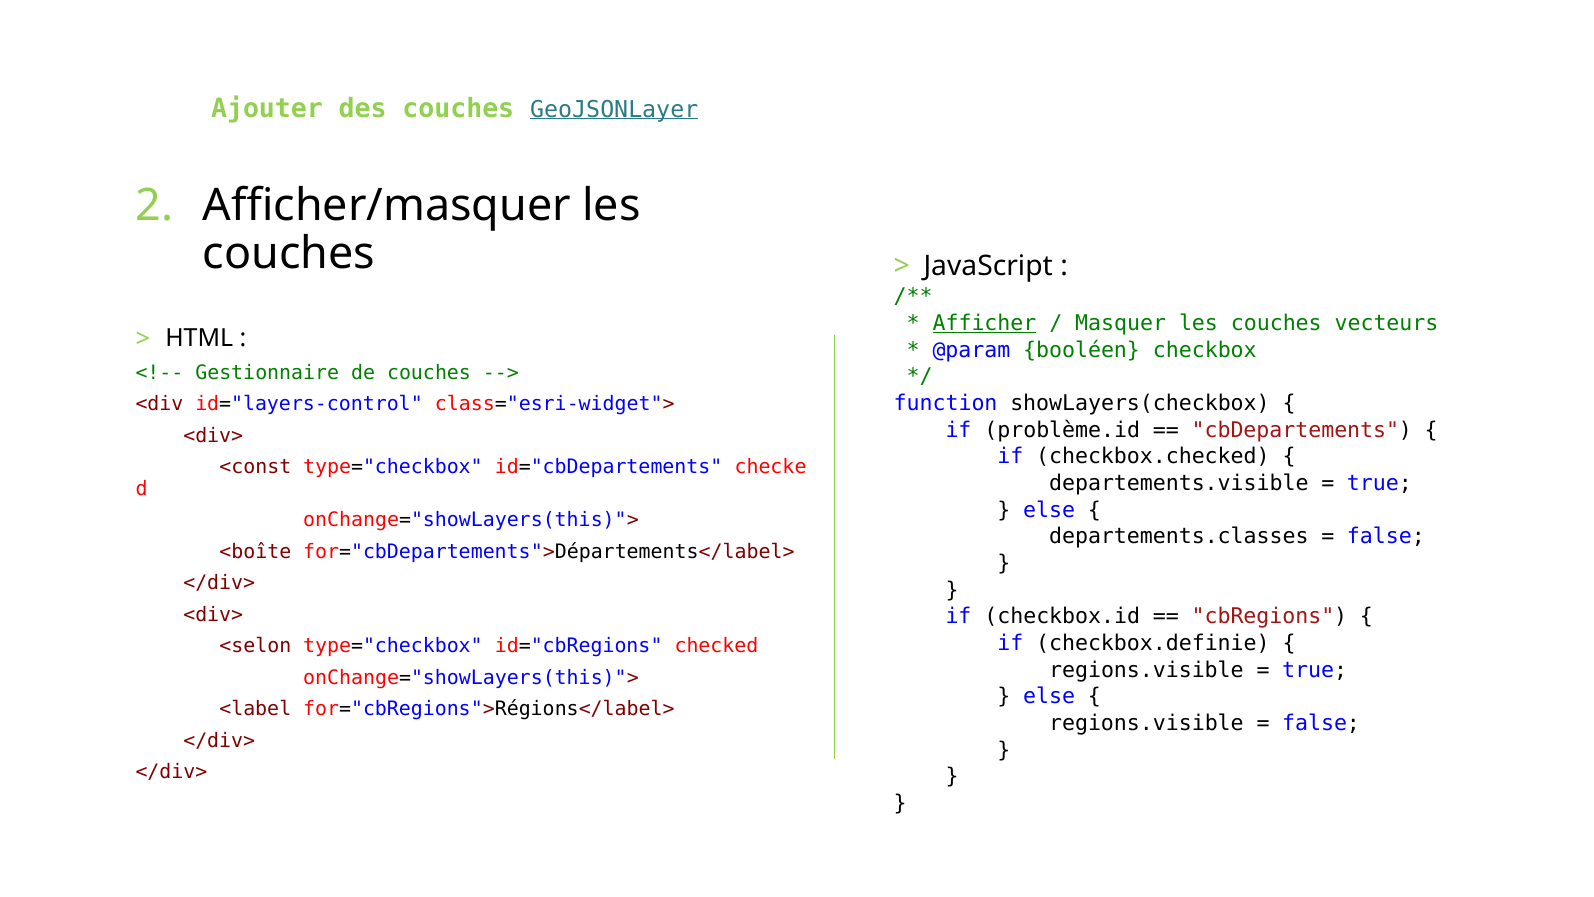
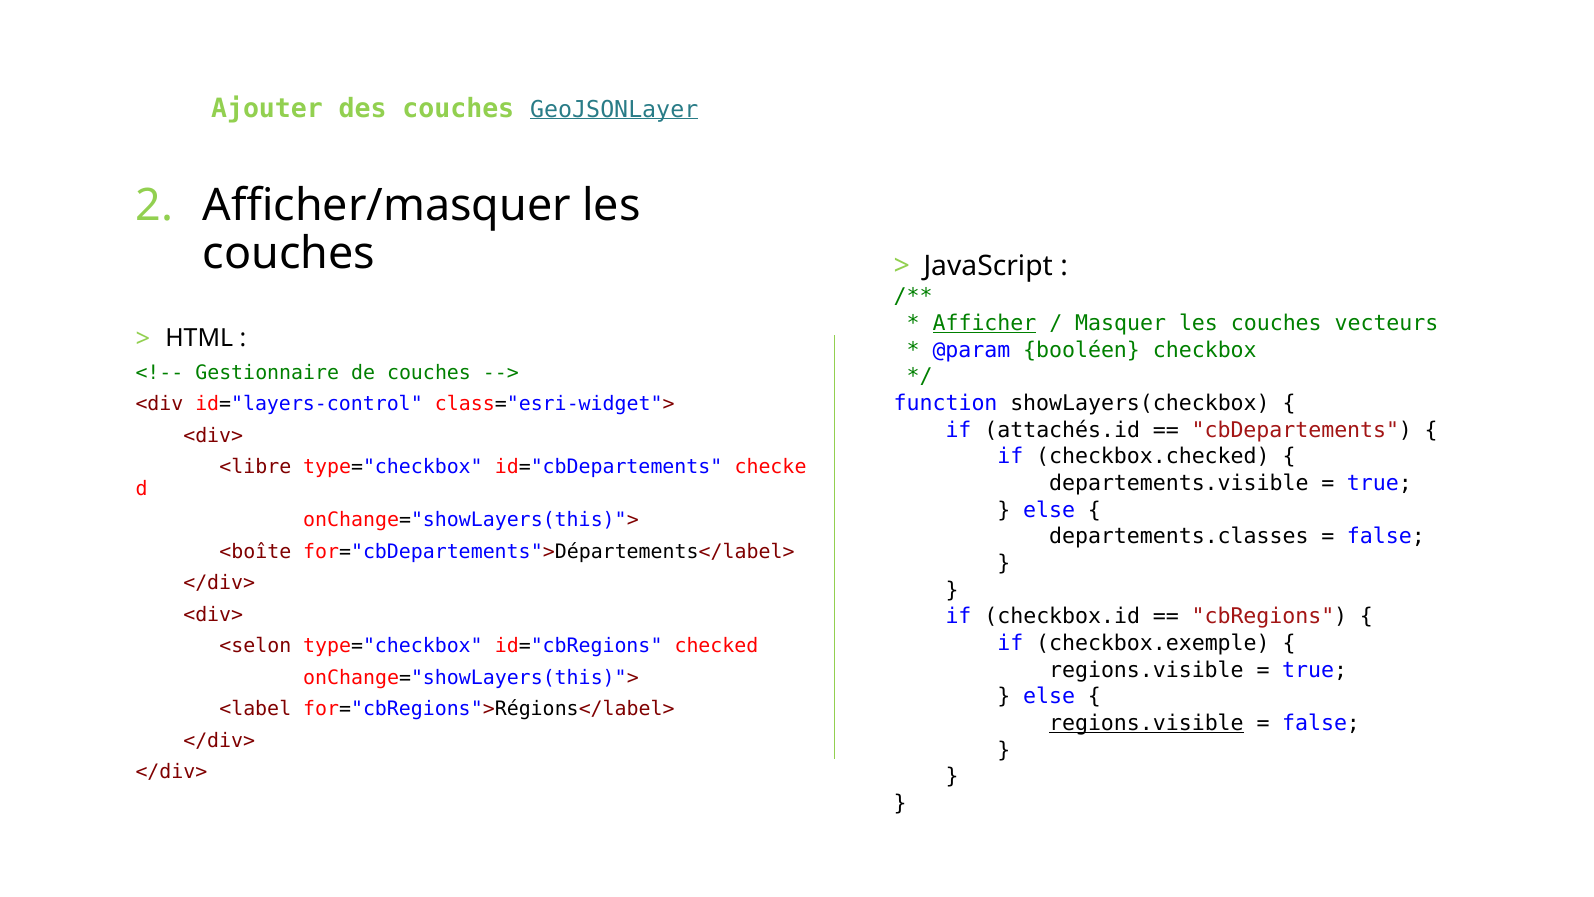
problème.id: problème.id -> attachés.id (1062, 430)
<const: <const -> <libre (255, 467)
checkbox.definie: checkbox.definie -> checkbox.exemple (1153, 643)
regions.visible underline: none -> present (1146, 723)
